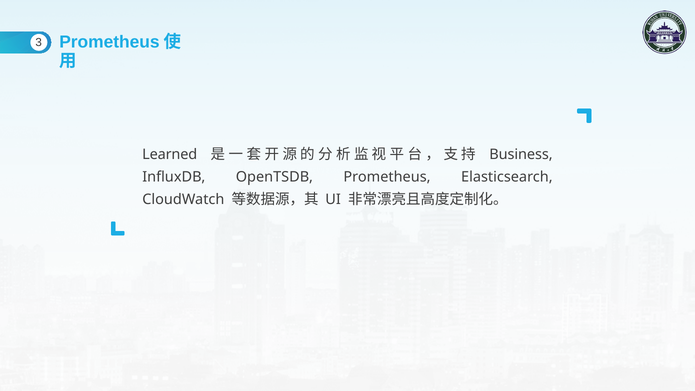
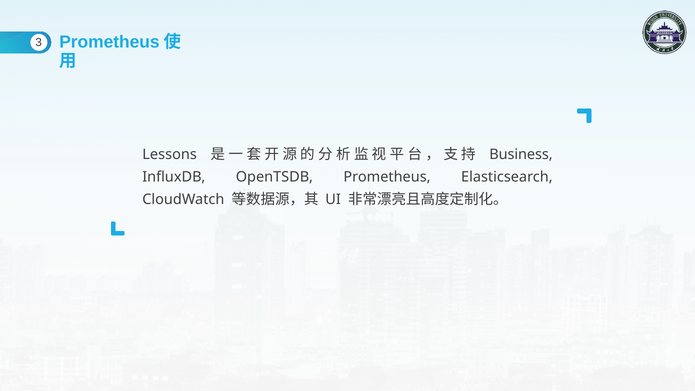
Learned: Learned -> Lessons (170, 154)
